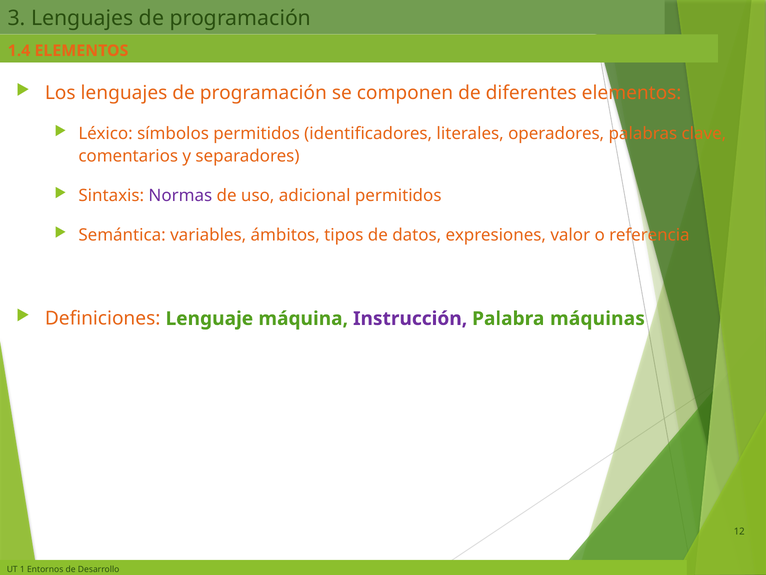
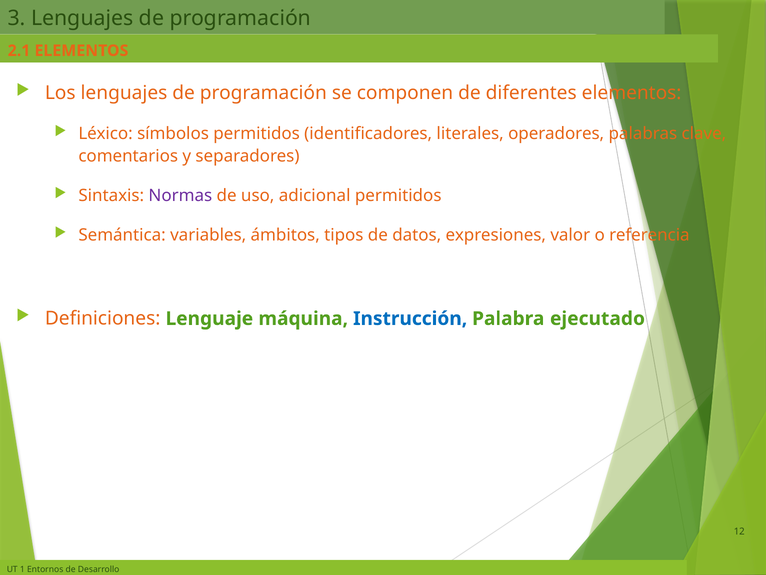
1.4: 1.4 -> 2.1 (19, 51)
Instrucción colour: purple -> blue (410, 318)
máquinas: máquinas -> ejecutado (597, 318)
